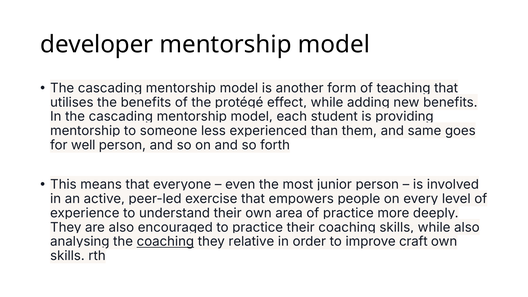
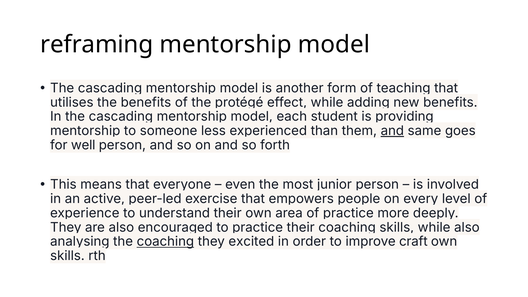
developer: developer -> reframing (97, 44)
and underline: none -> present (392, 131)
relative: relative -> excited (251, 242)
